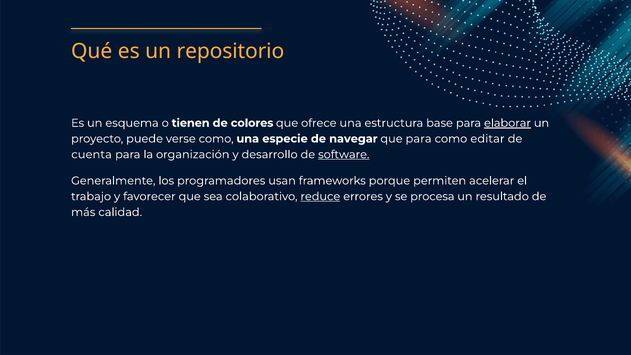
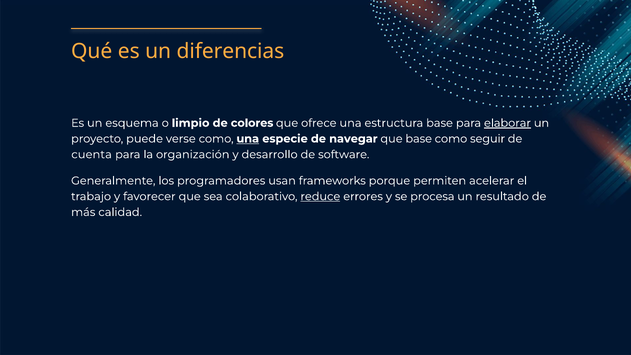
repositorio: repositorio -> diferencias (230, 51)
tienen: tienen -> limpio (191, 123)
una underline: none -> present (248, 139)
que para: para -> base (419, 139)
editar: editar -> seguir (488, 139)
software underline: present -> none (344, 154)
